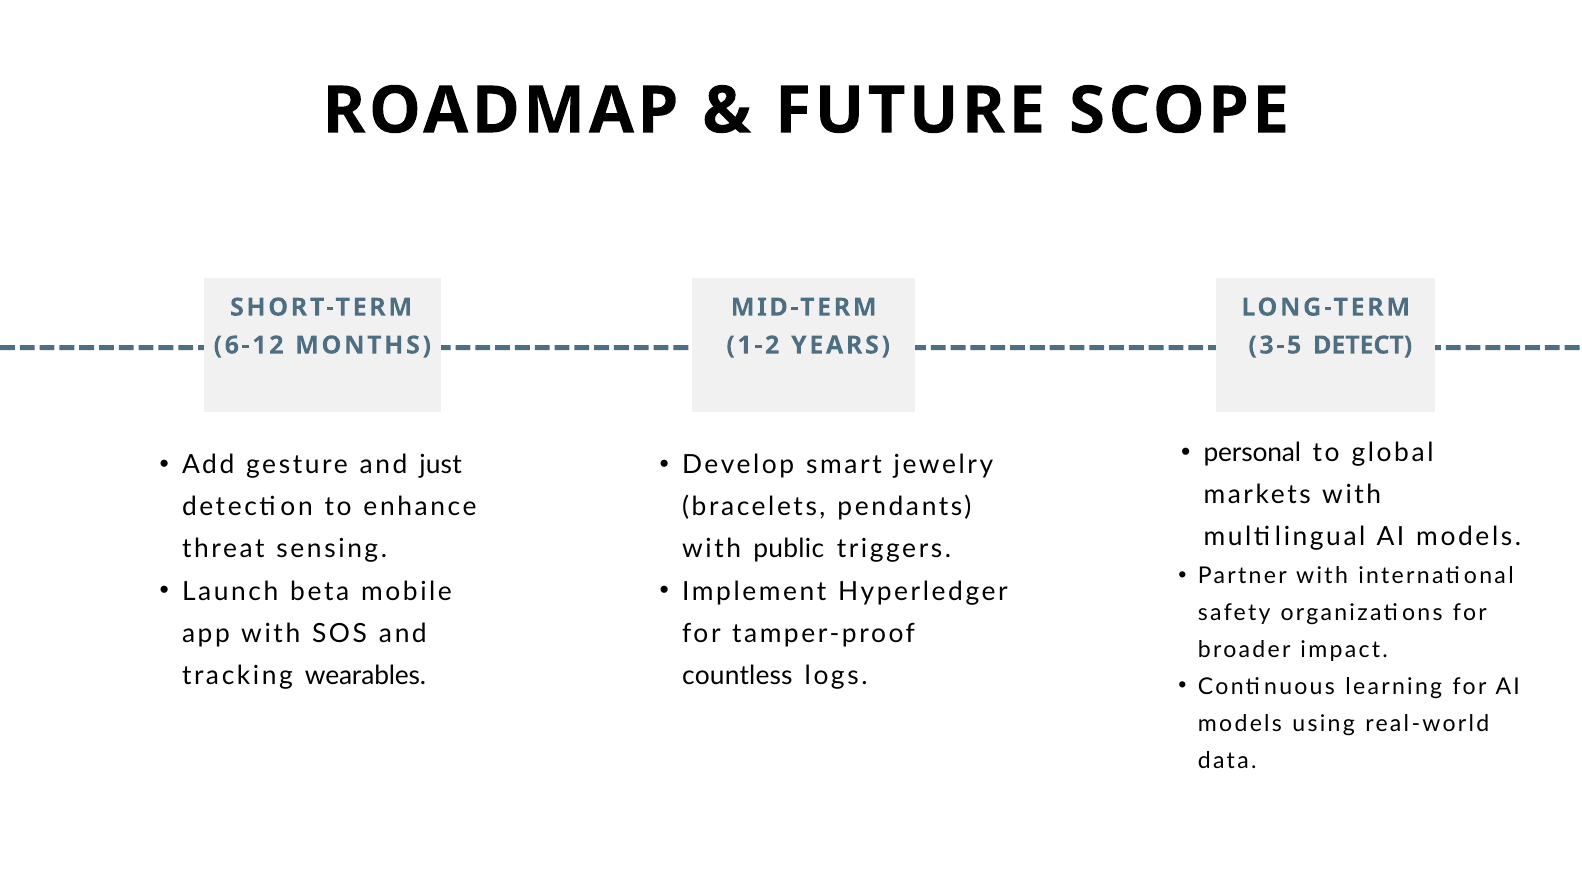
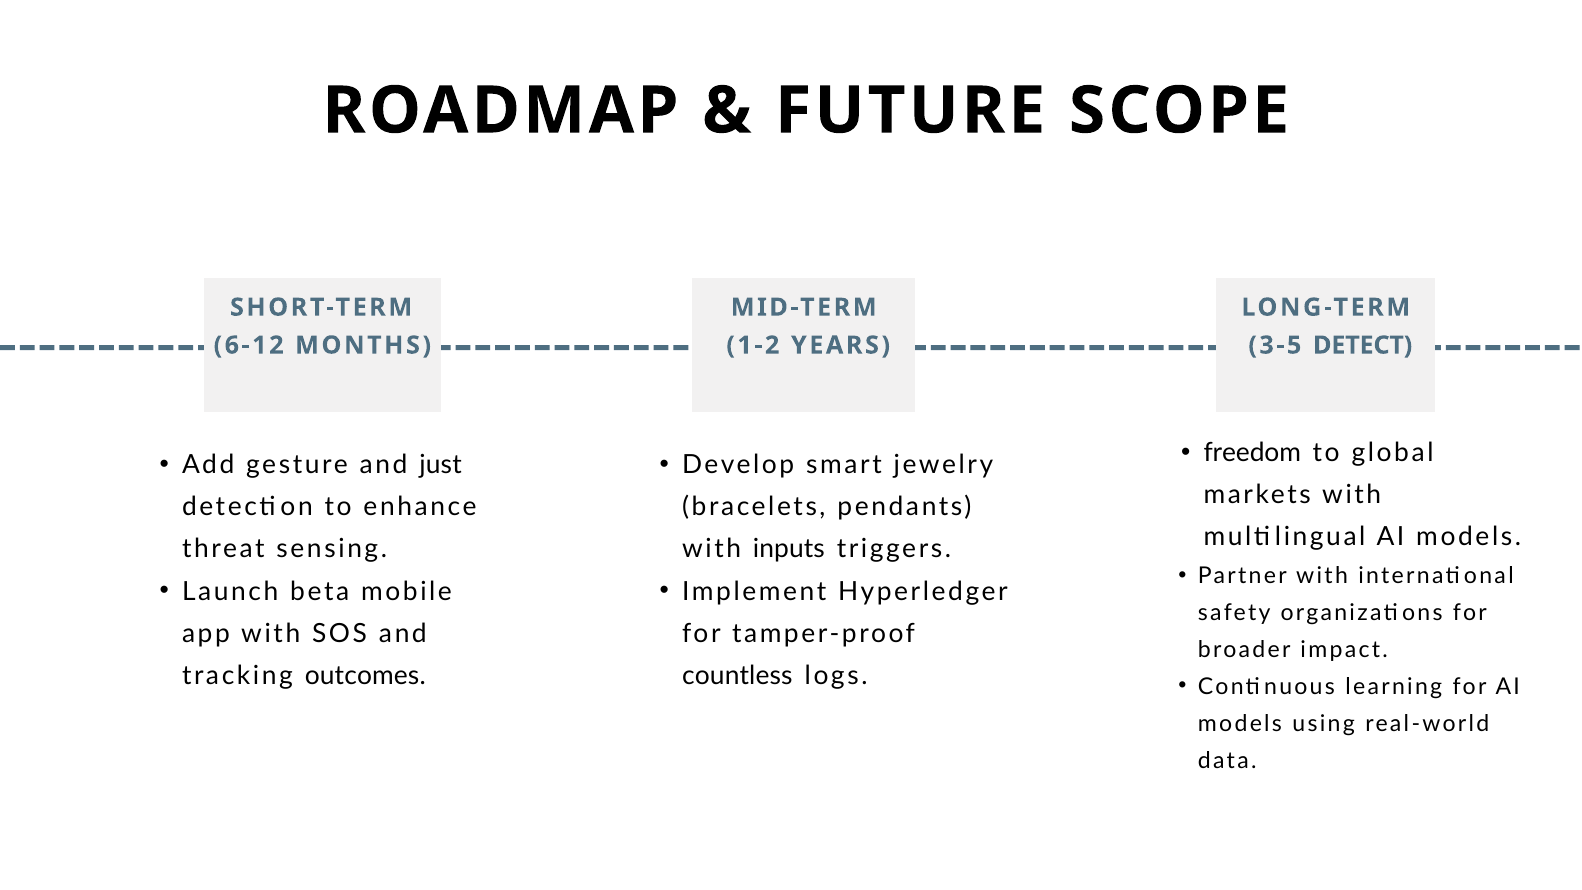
personal: personal -> freedom (1252, 453)
public: public -> inputs (789, 549)
wearables: wearables -> outcomes (365, 676)
